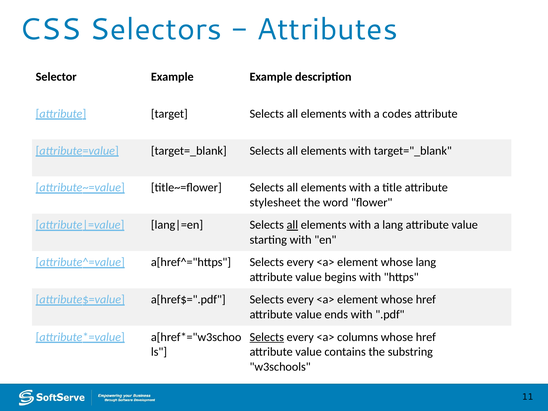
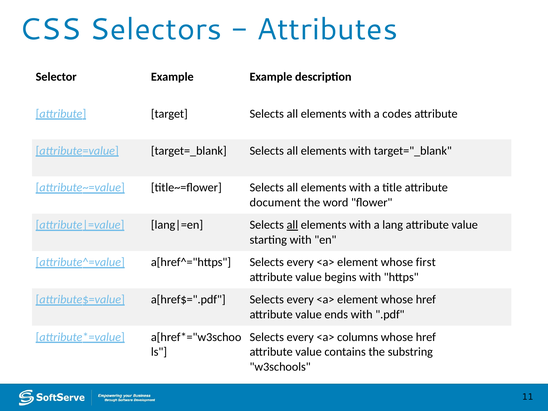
stylesheet: stylesheet -> document (275, 202)
whose lang: lang -> first (426, 262)
Selects underline: present -> none (267, 337)
